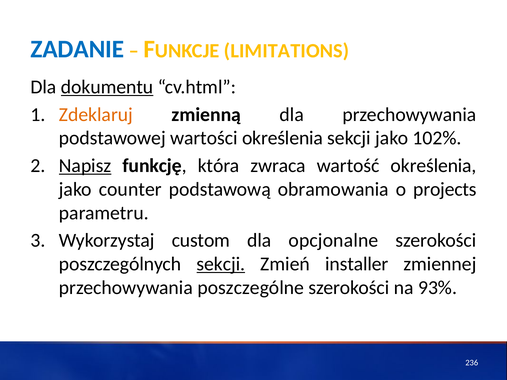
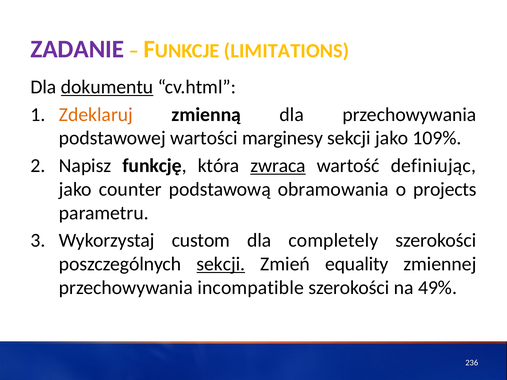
ZADANIE colour: blue -> purple (77, 49)
wartości określenia: określenia -> marginesy (283, 138)
102%: 102% -> 109% (437, 138)
Napisz underline: present -> none (85, 166)
zwraca underline: none -> present (278, 166)
wartość określenia: określenia -> definiując (433, 166)
opcjonalne: opcjonalne -> completely (333, 241)
installer: installer -> equality (357, 264)
poszczególne: poszczególne -> incompatible (251, 288)
93%: 93% -> 49% (438, 288)
